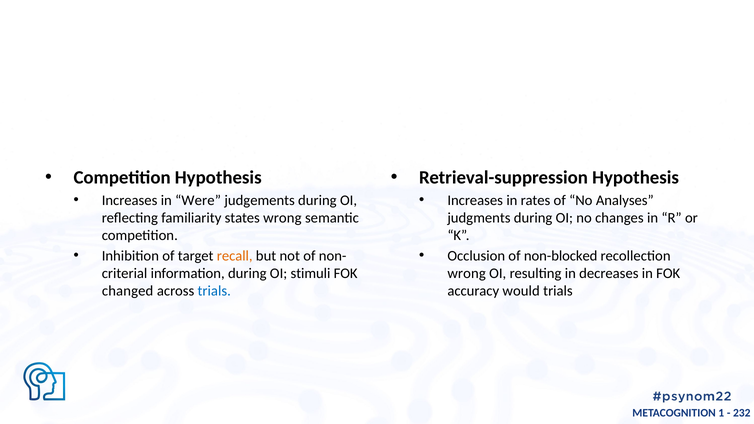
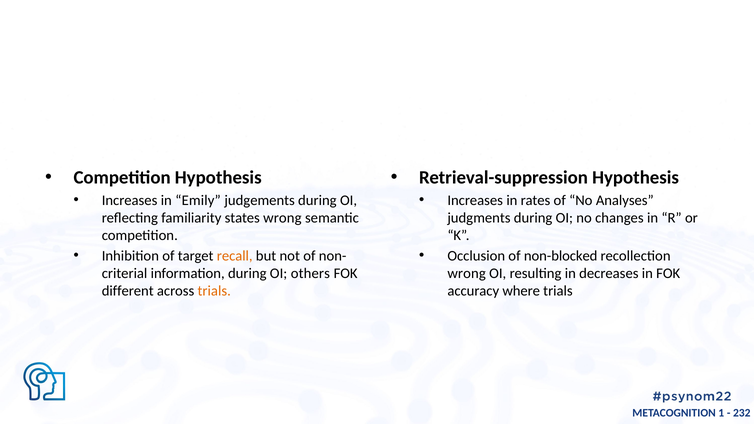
Were: Were -> Emily (198, 200)
stimuli: stimuli -> others (310, 274)
changed: changed -> different (128, 291)
trials colour: blue -> orange (214, 291)
would: would -> where (521, 291)
